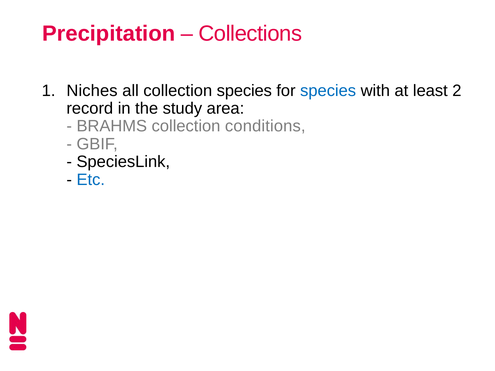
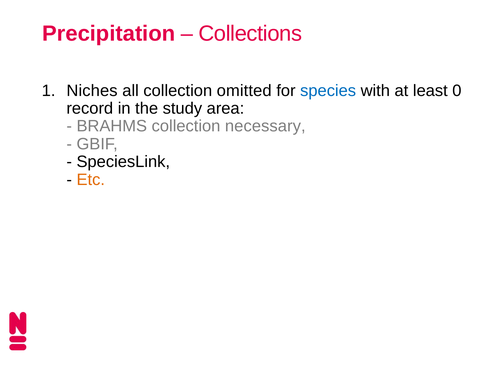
collection species: species -> omitted (244, 91)
2: 2 -> 0 (457, 91)
conditions: conditions -> necessary (265, 126)
Etc colour: blue -> orange (91, 180)
